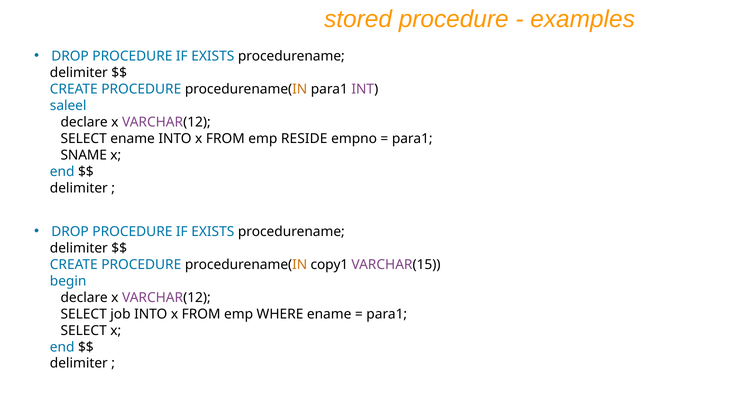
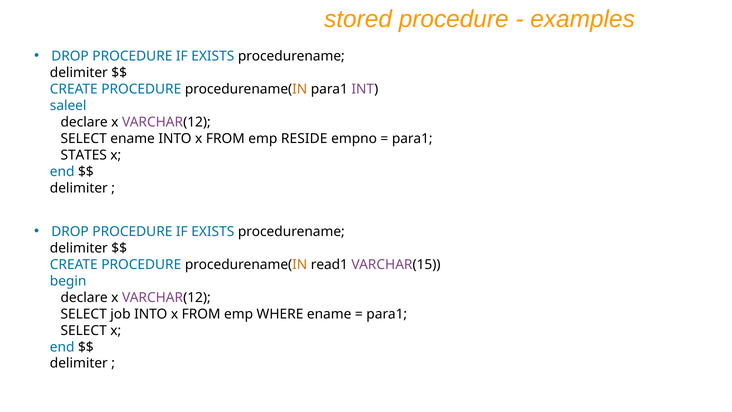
SNAME: SNAME -> STATES (84, 155)
copy1: copy1 -> read1 (329, 264)
